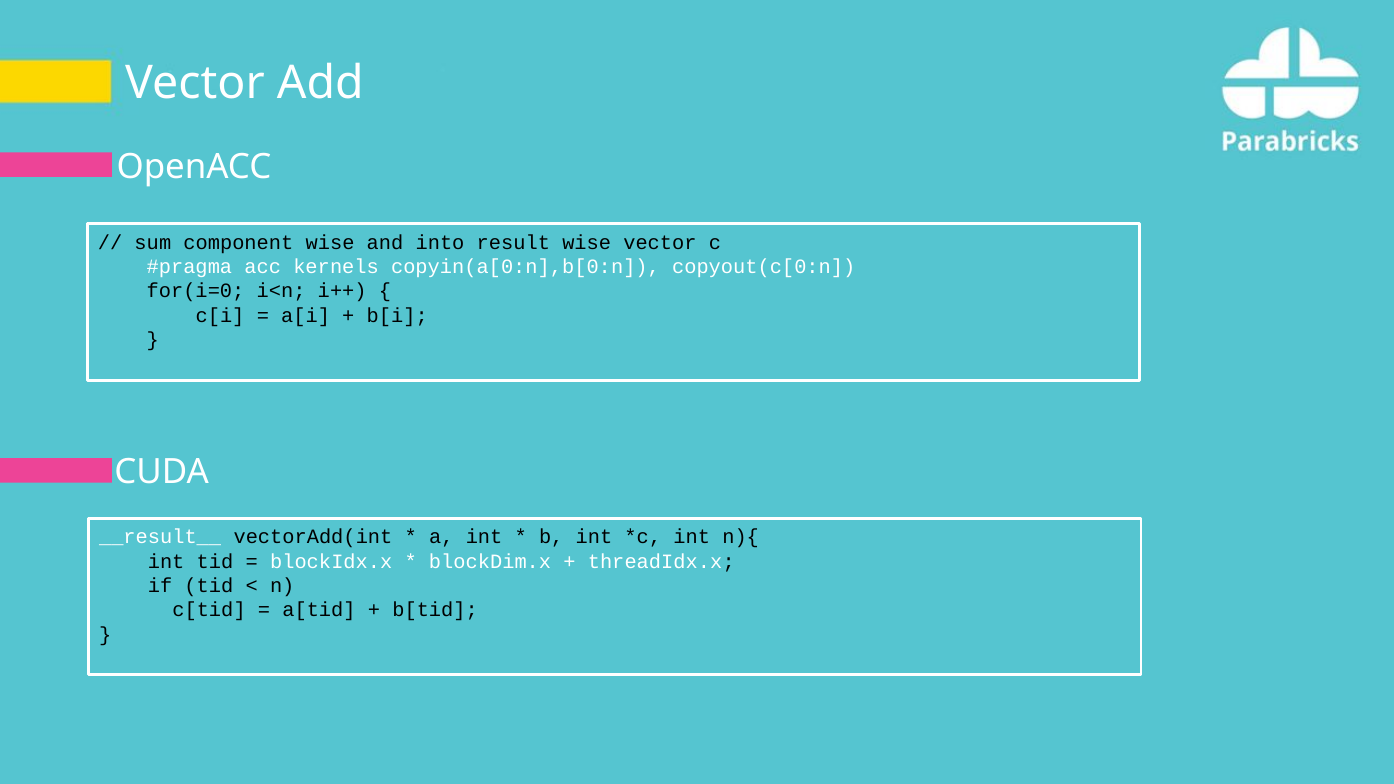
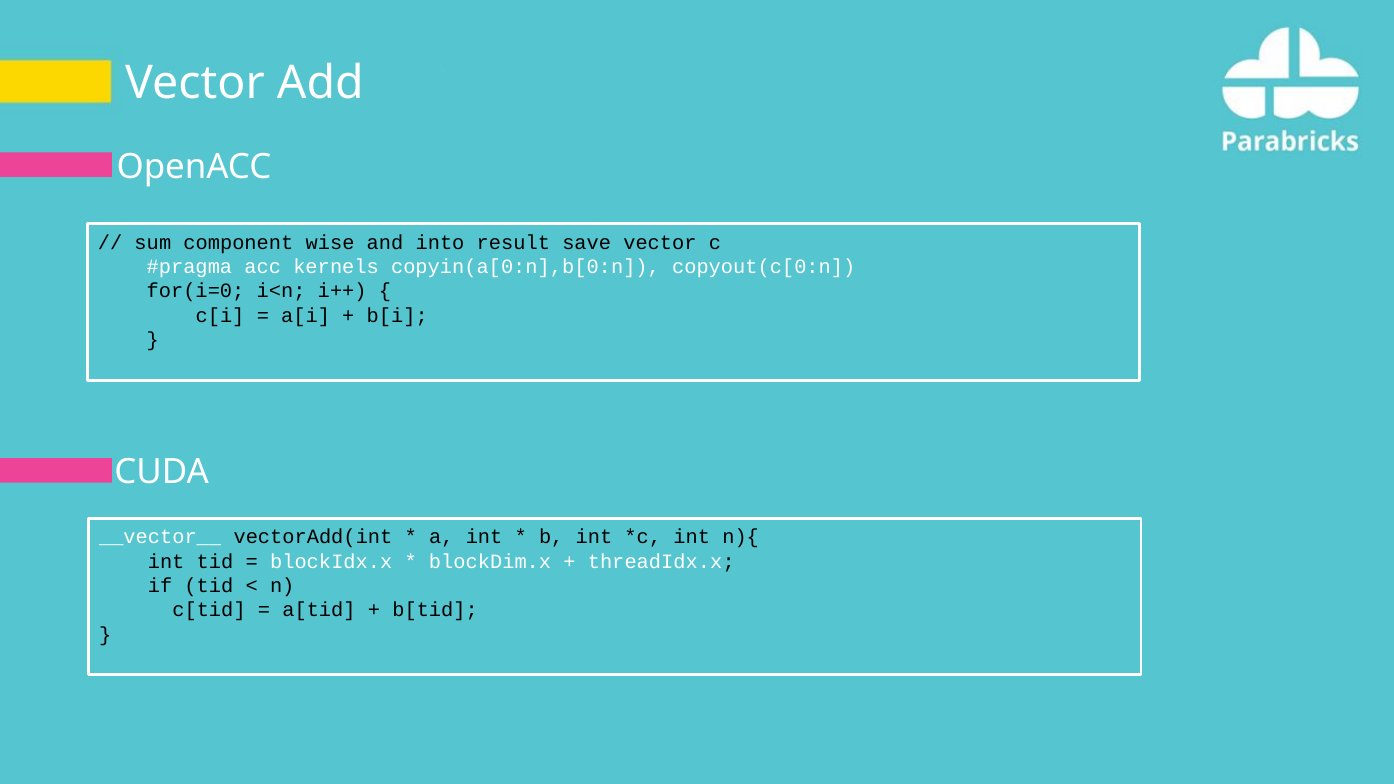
result wise: wise -> save (587, 242)
__result__: __result__ -> __vector__ (160, 537)
